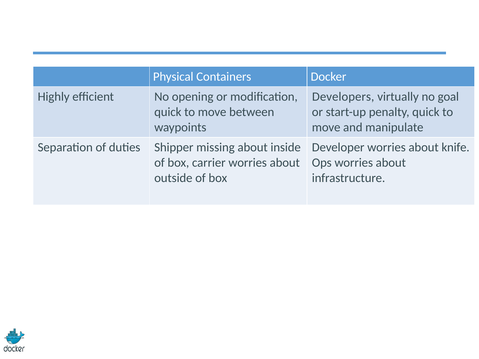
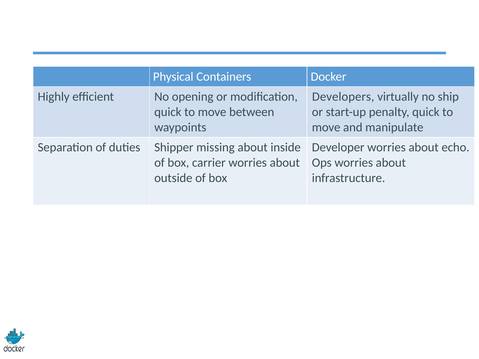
goal: goal -> ship (448, 97)
knife: knife -> echo (456, 148)
